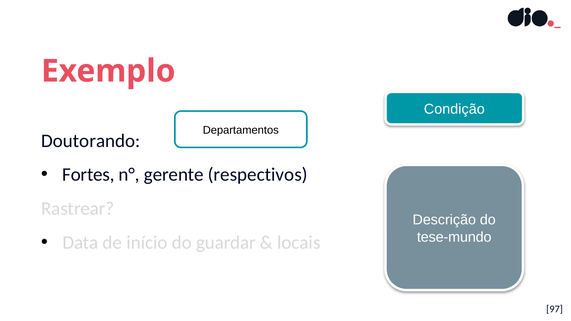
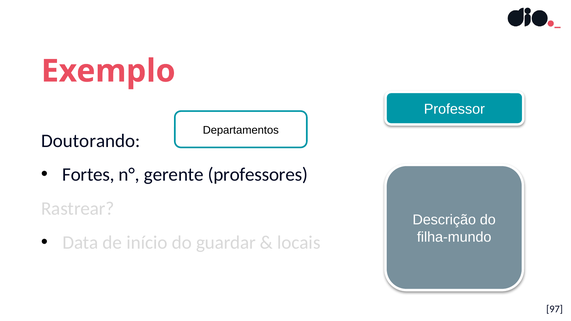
Condição: Condição -> Professor (454, 109)
respectivos: respectivos -> professores (258, 175)
tese-mundo: tese-mundo -> filha-mundo (454, 237)
